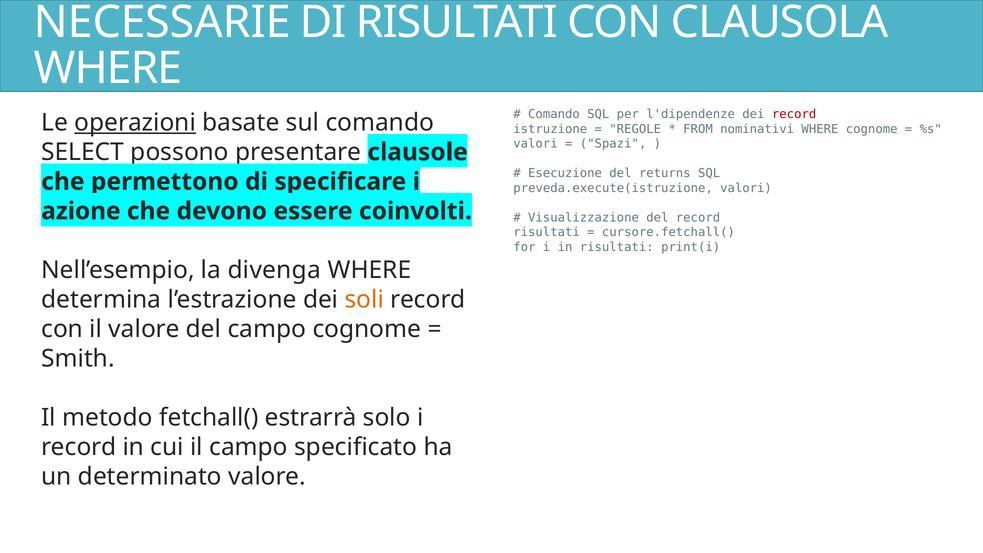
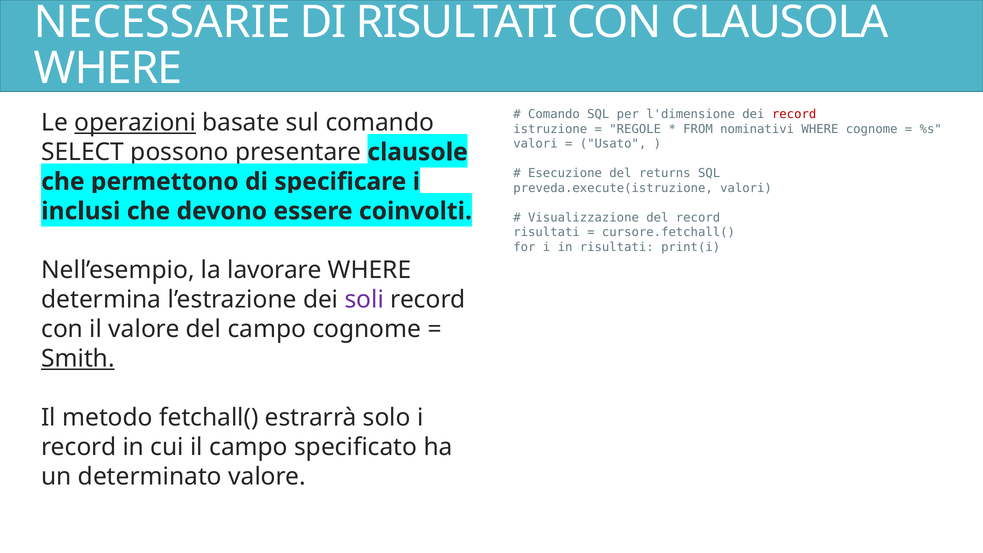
l'dipendenze: l'dipendenze -> l'dimensione (691, 114)
Spazi: Spazi -> Usato (613, 144)
azione: azione -> inclusi (81, 211)
divenga: divenga -> lavorare (275, 270)
soli colour: orange -> purple (364, 300)
Smith underline: none -> present (78, 359)
